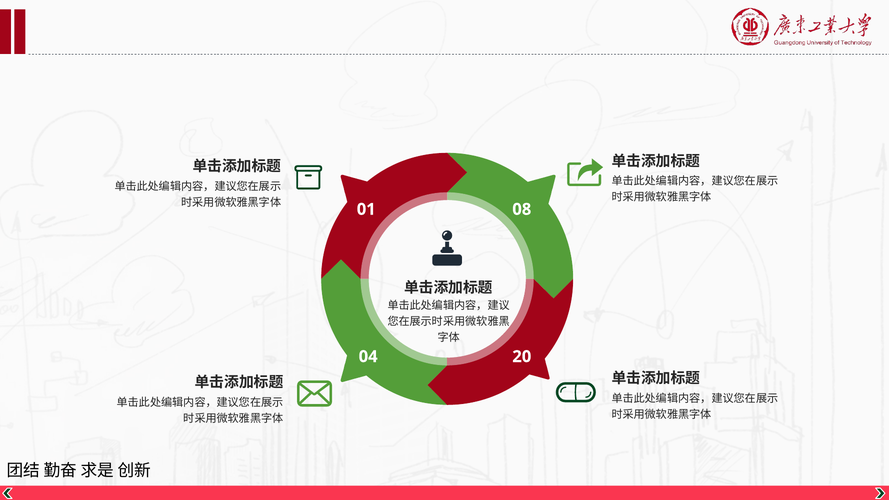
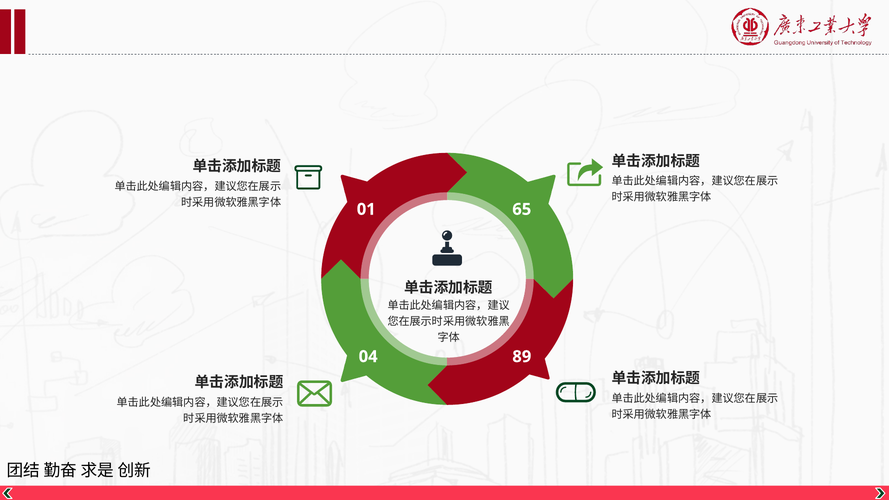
08: 08 -> 65 (522, 209)
20: 20 -> 89 (522, 357)
